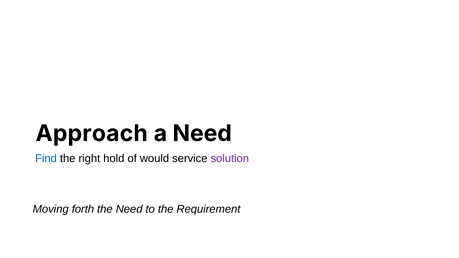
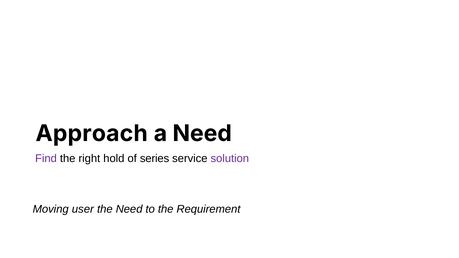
Find colour: blue -> purple (46, 159)
would: would -> series (155, 159)
forth: forth -> user (83, 209)
